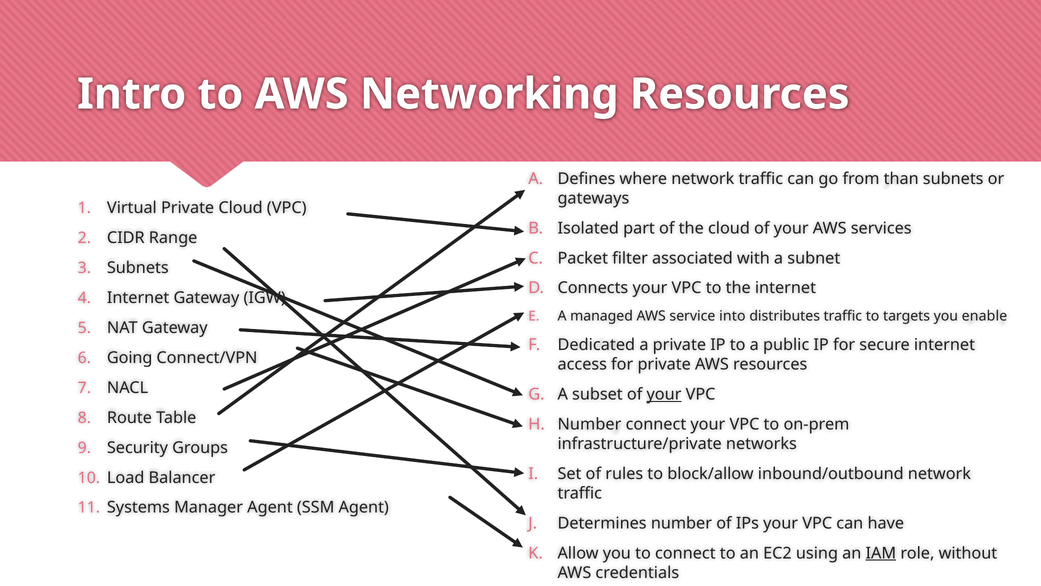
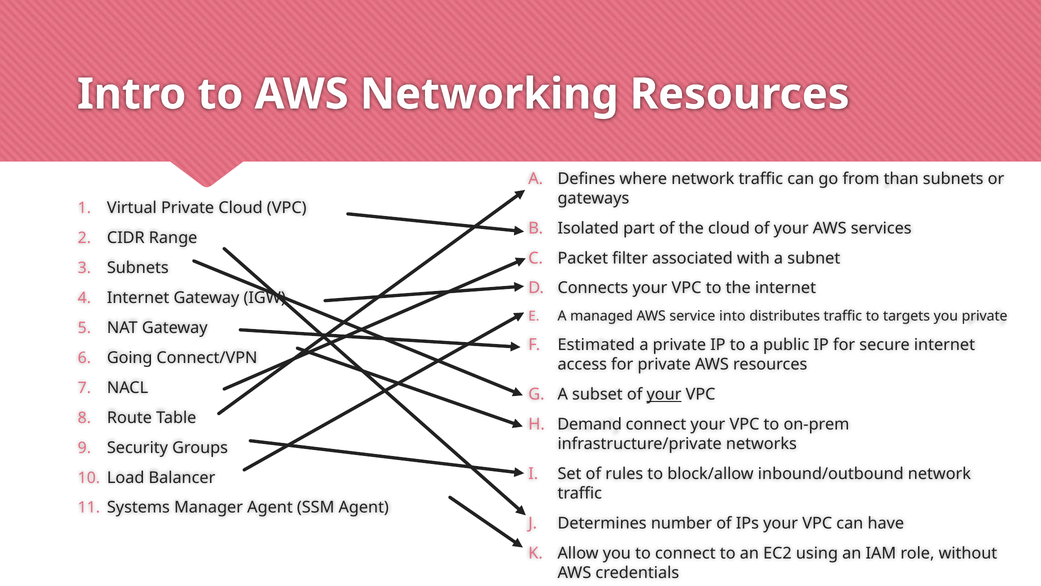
you enable: enable -> private (985, 316)
Dedicated: Dedicated -> Estimated (596, 345)
Number: Number -> Demand (590, 424)
IAM underline: present -> none (881, 553)
